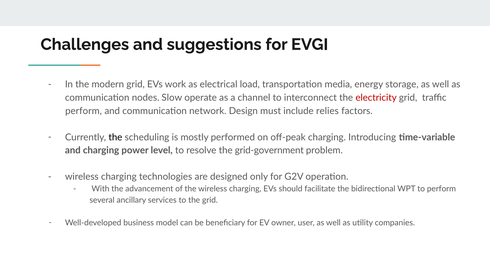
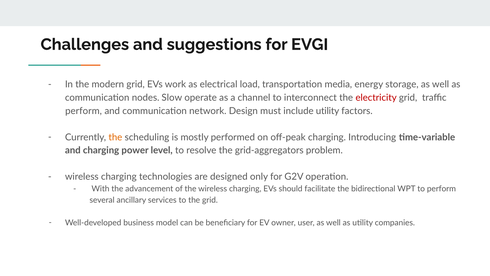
include relies: relies -> utility (328, 111)
the colour: black -> orange (115, 137)
grid-government: grid-government -> grid-aggregators (269, 150)
